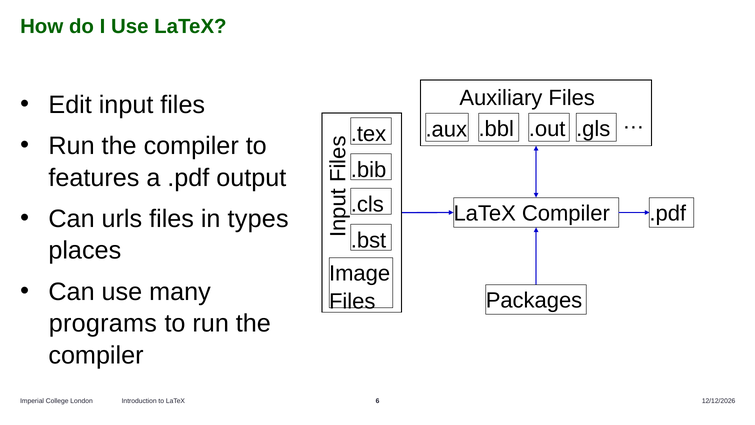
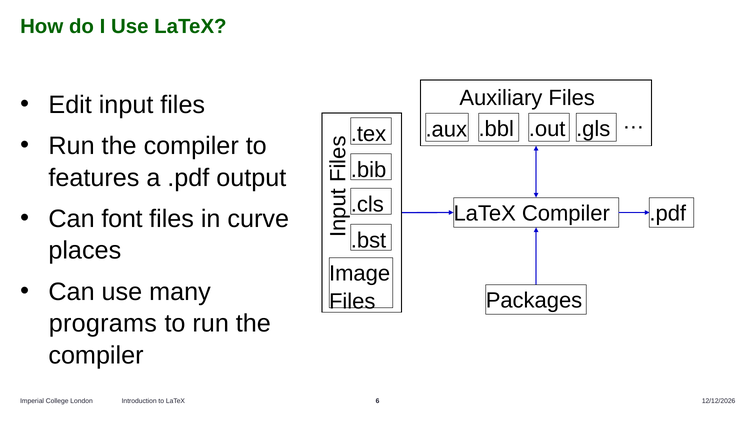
urls: urls -> font (122, 219)
types: types -> curve (258, 219)
